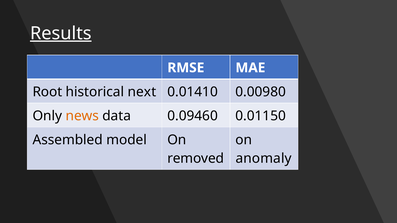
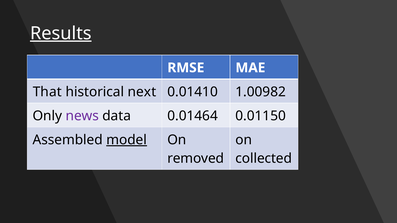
Root: Root -> That (47, 92)
0.00980: 0.00980 -> 1.00982 (261, 92)
news colour: orange -> purple (82, 116)
0.09460: 0.09460 -> 0.01464 (193, 116)
model underline: none -> present (127, 140)
anomaly: anomaly -> collected (264, 159)
